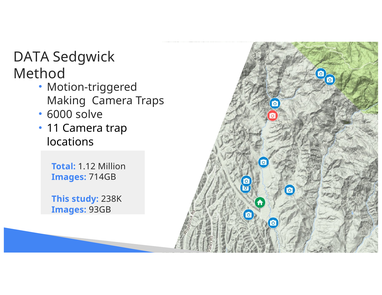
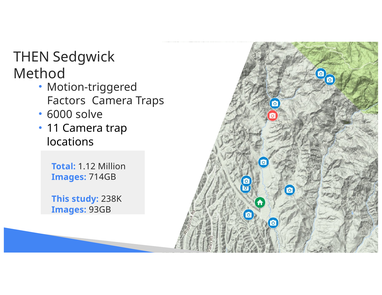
DATA: DATA -> THEN (31, 57)
Making: Making -> Factors (66, 101)
